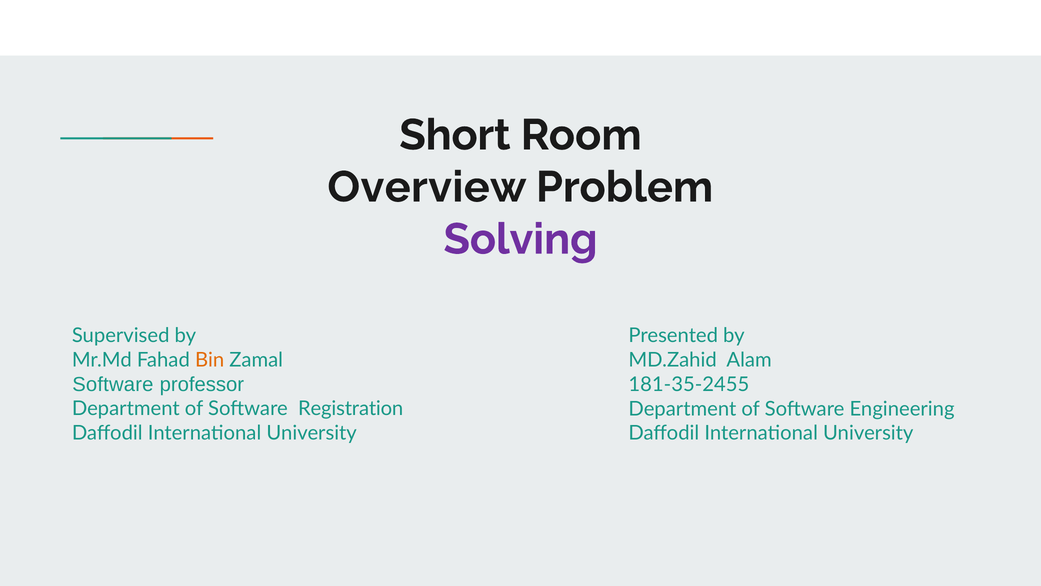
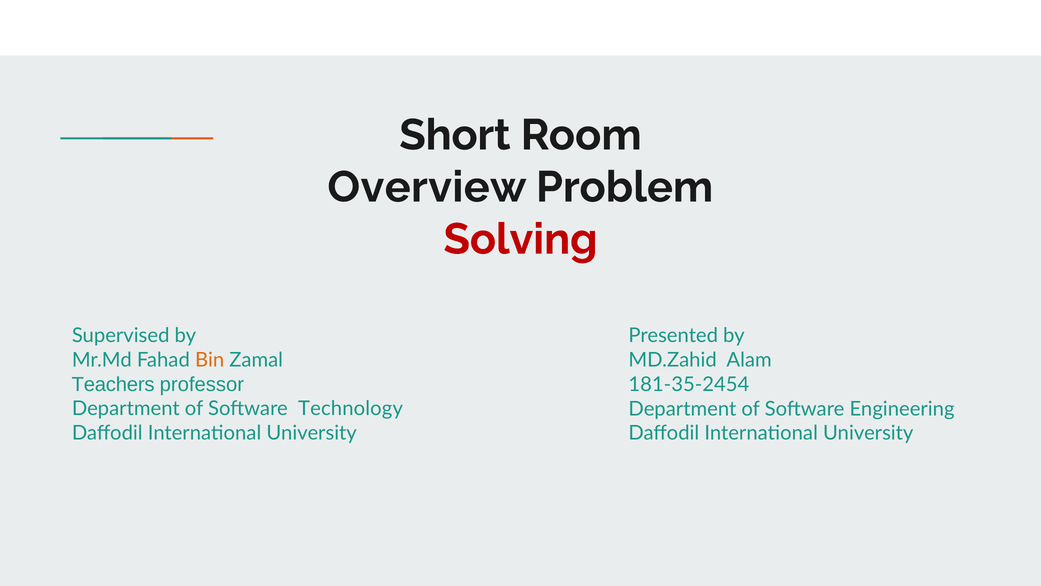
Solving colour: purple -> red (520, 239)
Software: Software -> Teachers (113, 384)
181-35-2455: 181-35-2455 -> 181-35-2454 (689, 384)
Registration: Registration -> Technology (351, 408)
